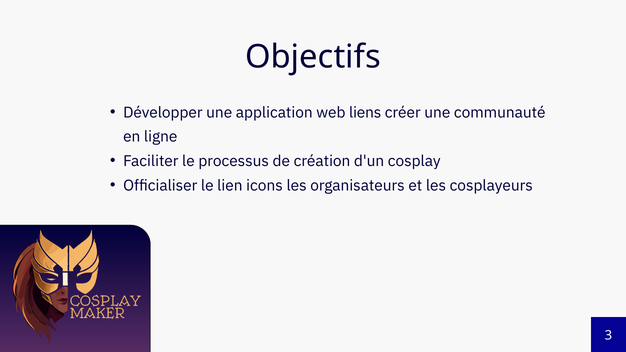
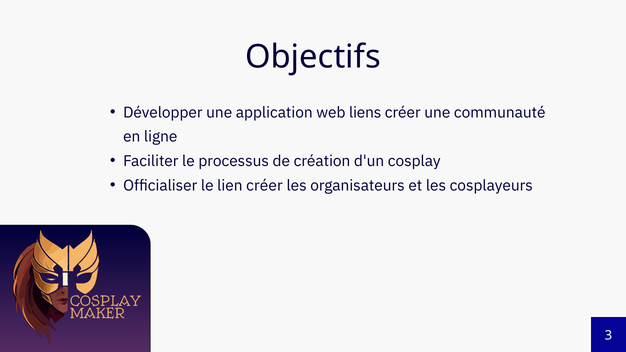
lien icons: icons -> créer (264, 186)
